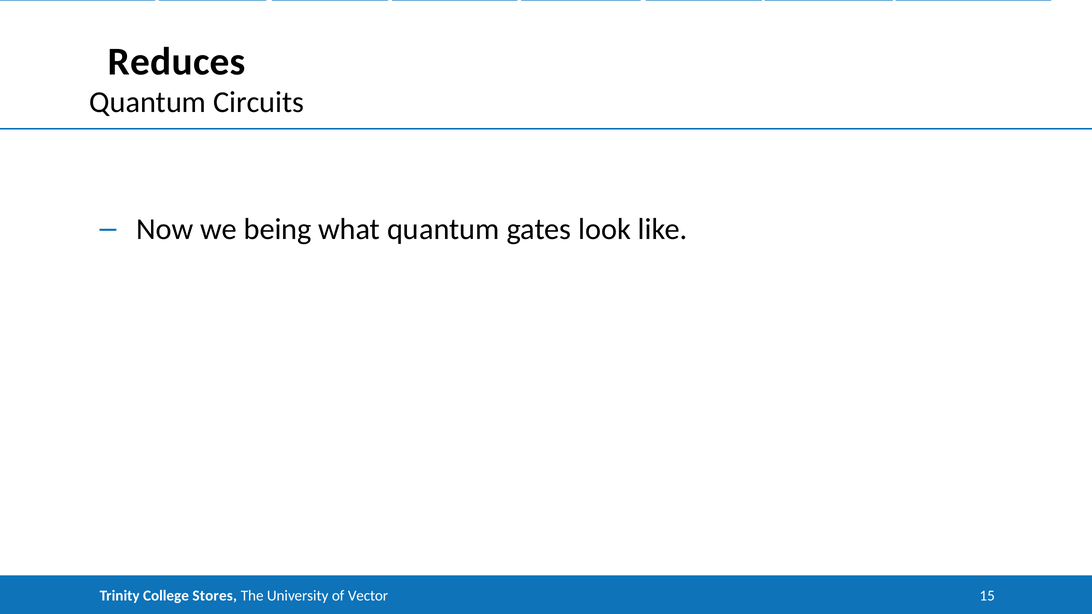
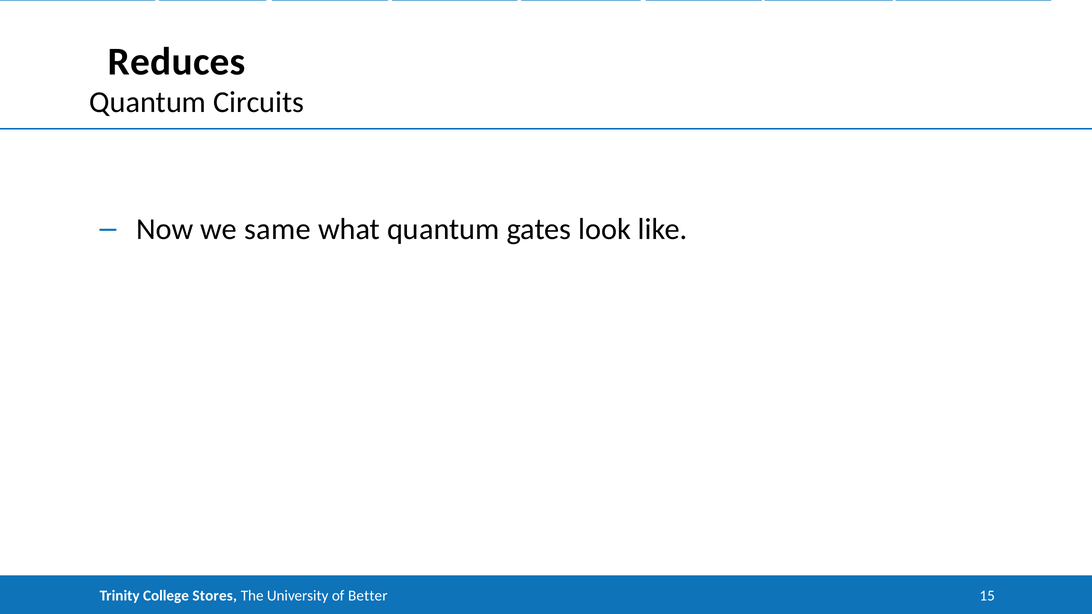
being: being -> same (277, 229)
Vector: Vector -> Better (368, 596)
